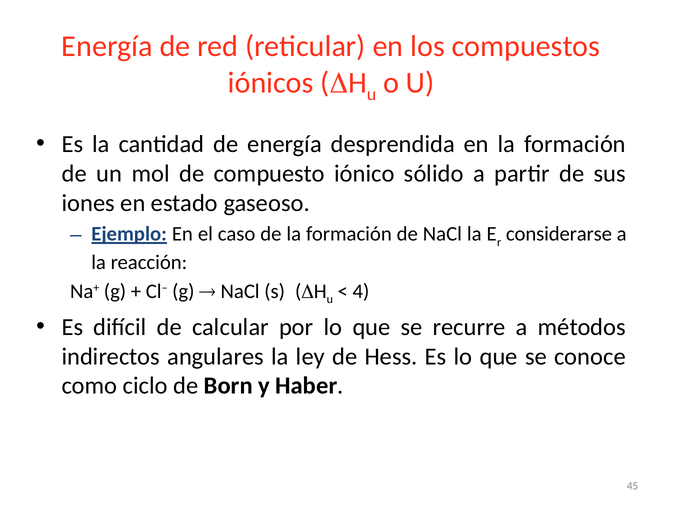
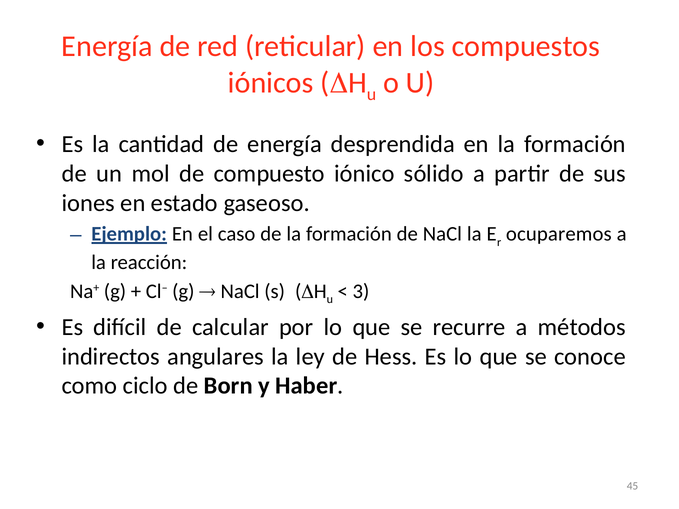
considerarse: considerarse -> ocuparemos (559, 234)
4: 4 -> 3 (361, 291)
